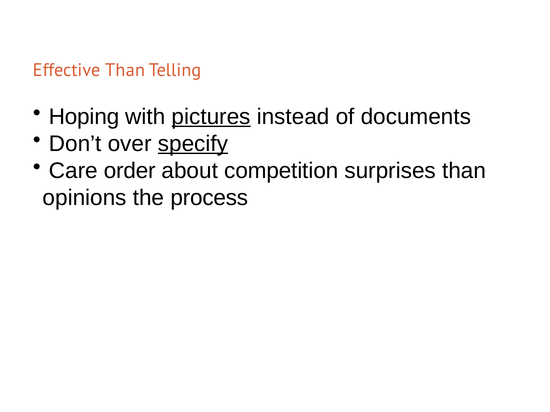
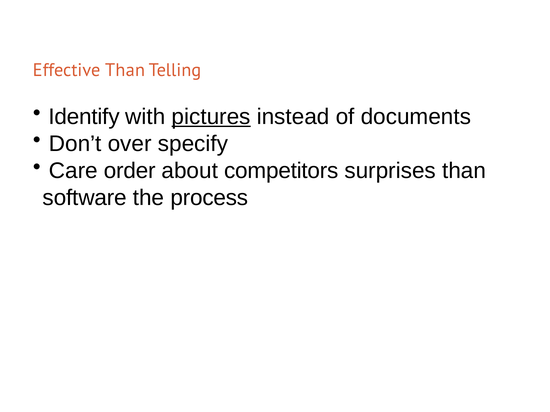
Hoping: Hoping -> Identify (84, 117)
specify underline: present -> none (193, 144)
competition: competition -> competitors (281, 171)
opinions: opinions -> software (85, 198)
